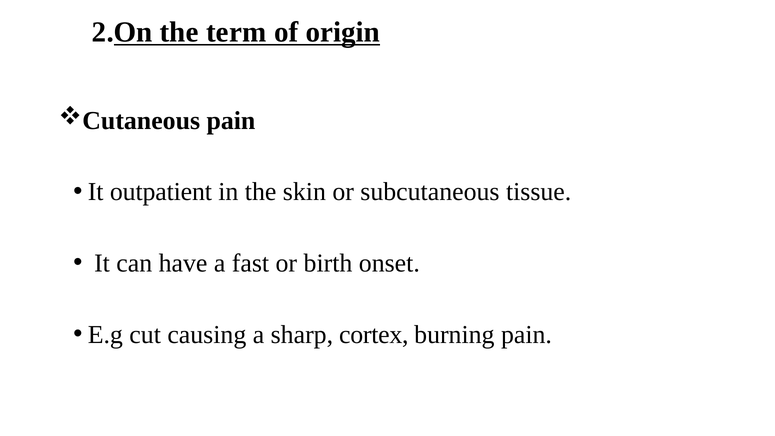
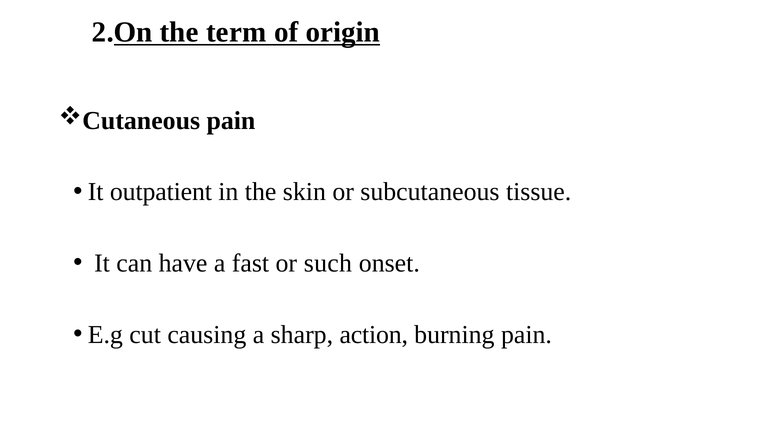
birth: birth -> such (328, 263)
cortex: cortex -> action (374, 334)
